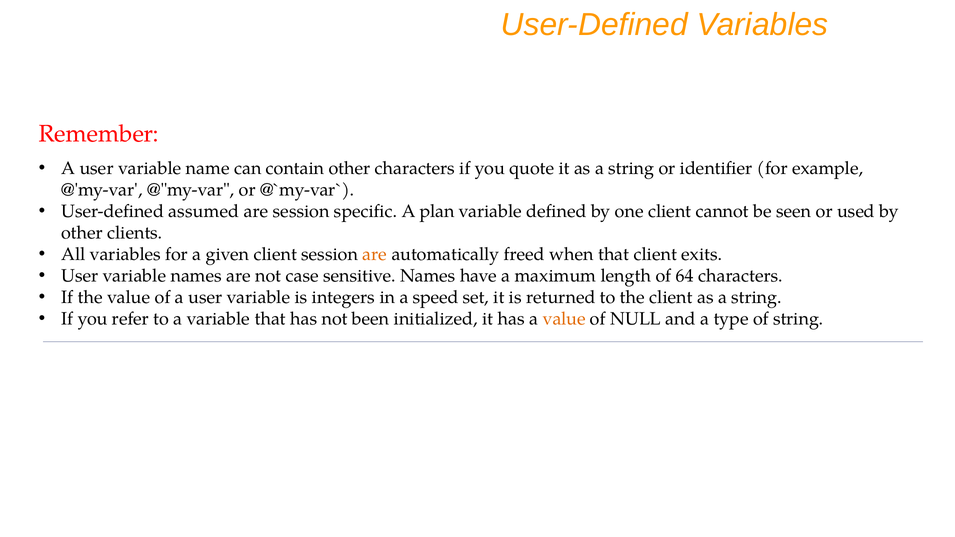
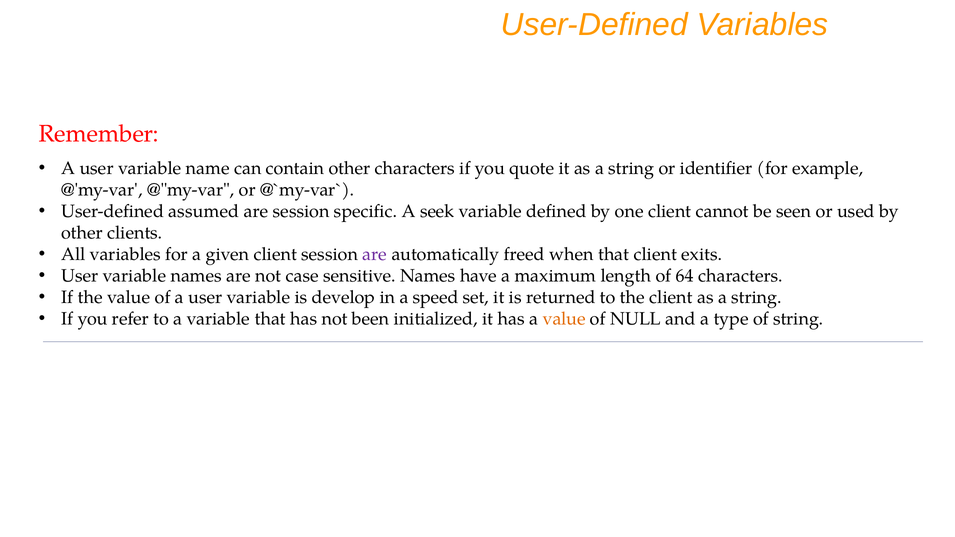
plan: plan -> seek (437, 211)
are colour: orange -> purple (375, 254)
integers: integers -> develop (344, 297)
